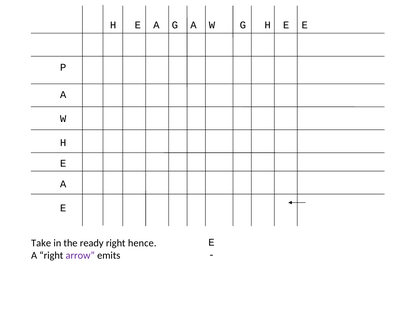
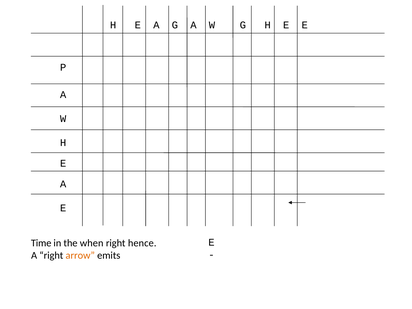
Take: Take -> Time (41, 243)
ready: ready -> when (92, 243)
arrow colour: purple -> orange (80, 255)
